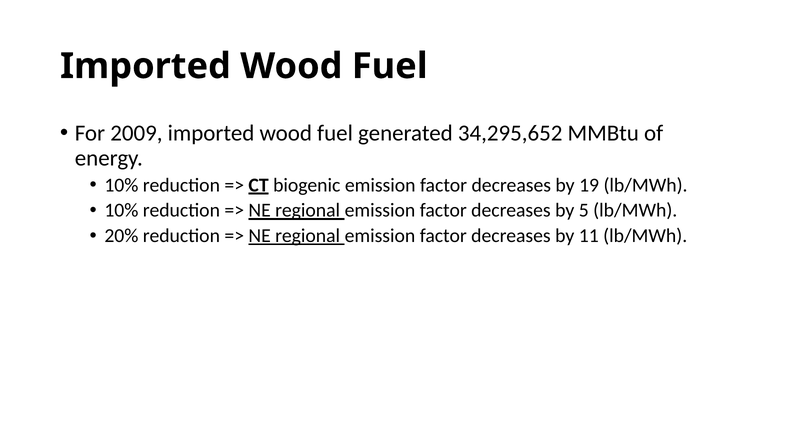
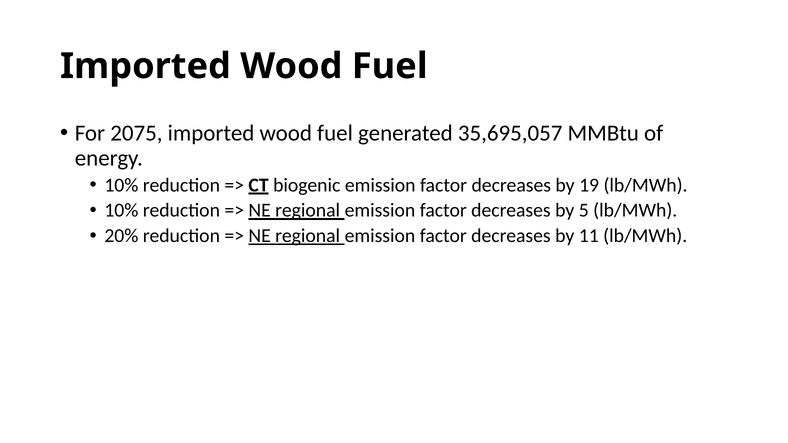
2009: 2009 -> 2075 (136, 133)
34,295,652: 34,295,652 -> 35,695,057 (510, 133)
